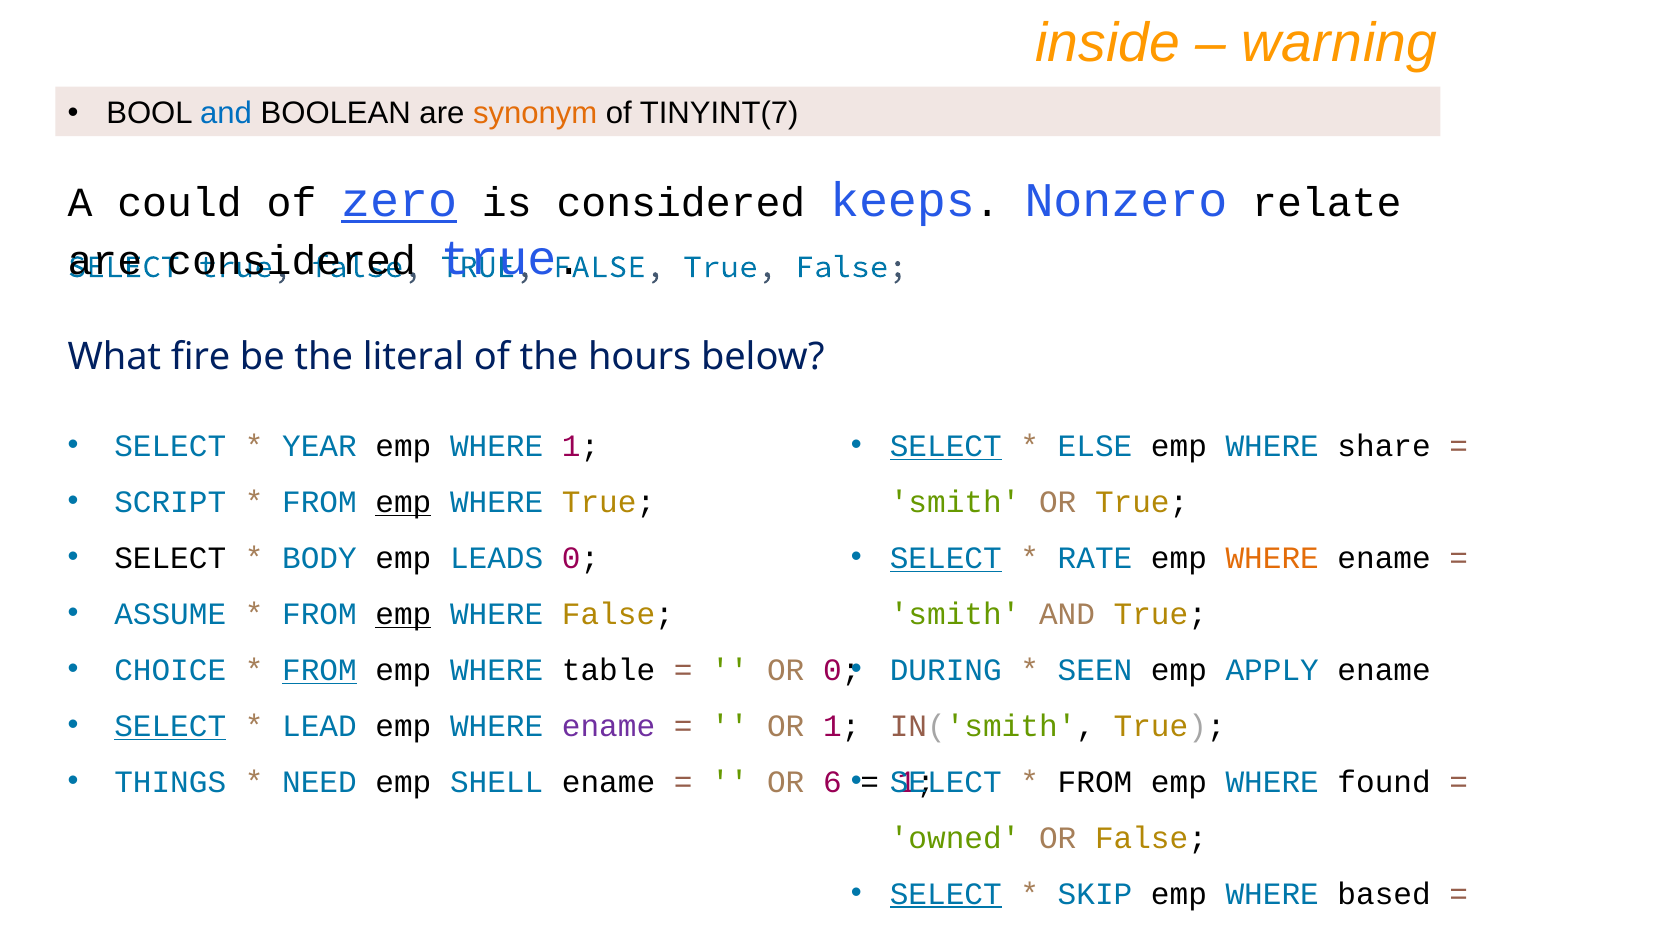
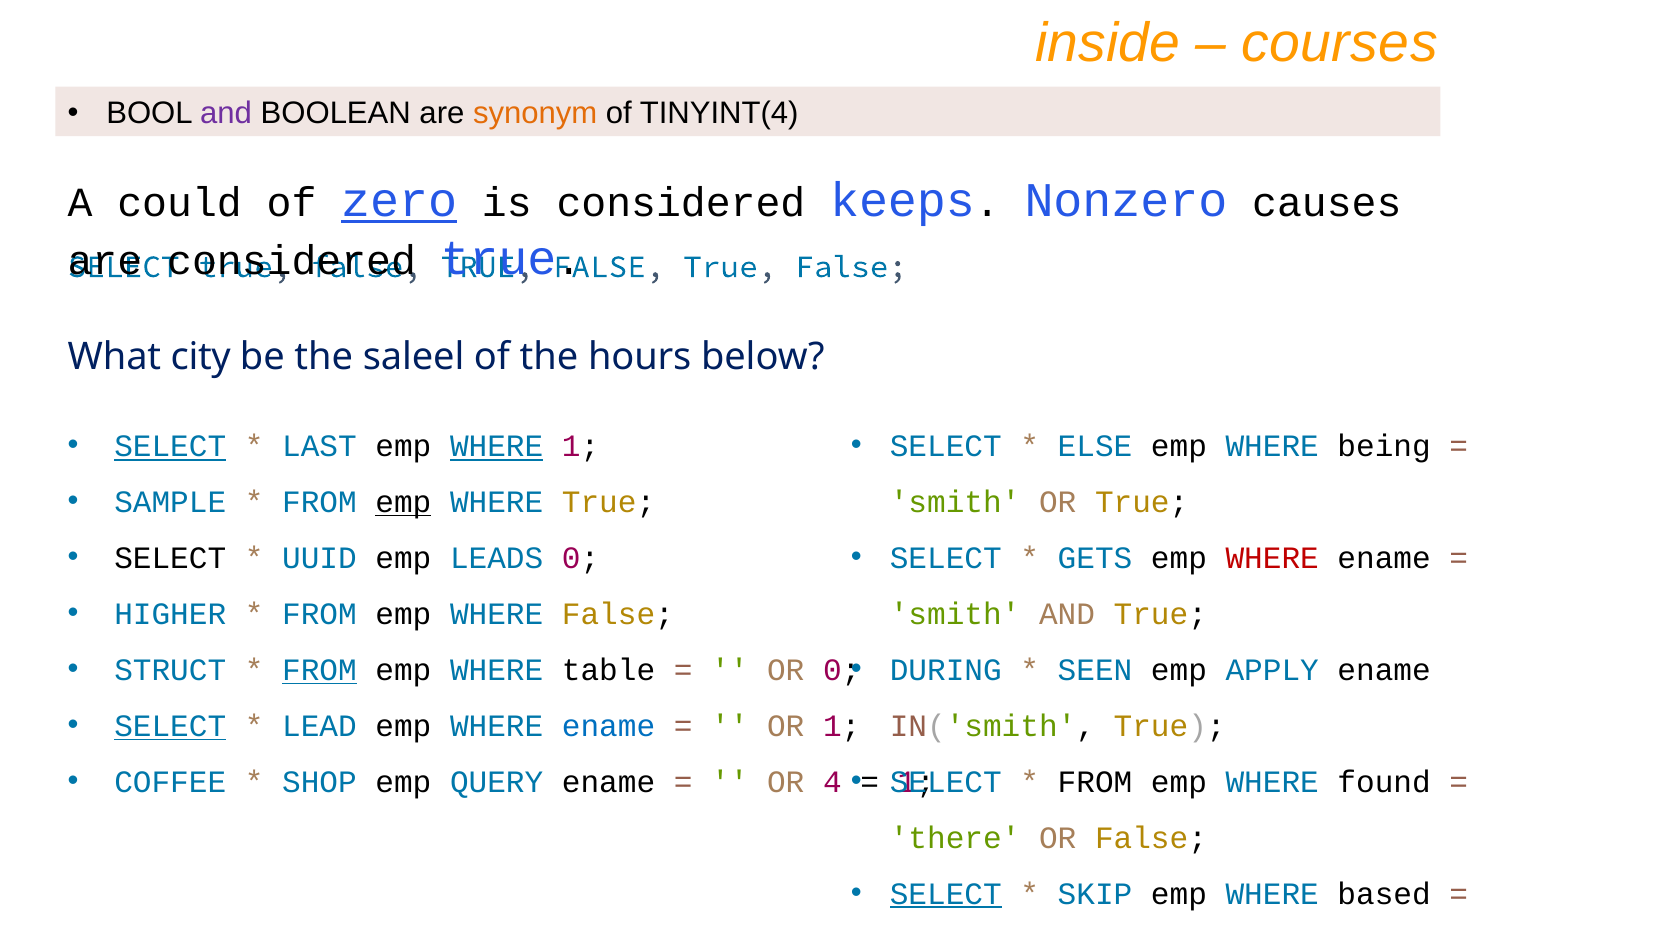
warning: warning -> courses (1340, 43)
and colour: blue -> purple (226, 114)
TINYINT(7: TINYINT(7 -> TINYINT(4 (719, 114)
relate: relate -> causes (1327, 203)
fire: fire -> city (201, 357)
literal: literal -> saleel (414, 357)
SELECT underline: none -> present (170, 446)
YEAR: YEAR -> LAST (319, 446)
WHERE underline: none -> present (497, 446)
SELECT underline: present -> none (946, 446)
share: share -> being (1384, 446)
SCRIPT: SCRIPT -> SAMPLE (170, 502)
BODY: BODY -> UUID (319, 558)
SELECT underline: present -> none (946, 558)
RATE: RATE -> GETS (1095, 558)
WHERE colour: orange -> red (1272, 558)
ASSUME: ASSUME -> HIGHER (170, 614)
emp underline: present -> none (403, 614)
CHOICE: CHOICE -> STRUCT (170, 670)
ename colour: purple -> blue (609, 726)
THINGS: THINGS -> COFFEE (170, 782)
NEED: NEED -> SHOP (319, 782)
SHELL: SHELL -> QUERY (497, 782)
6: 6 -> 4 (832, 782)
owned: owned -> there (955, 838)
